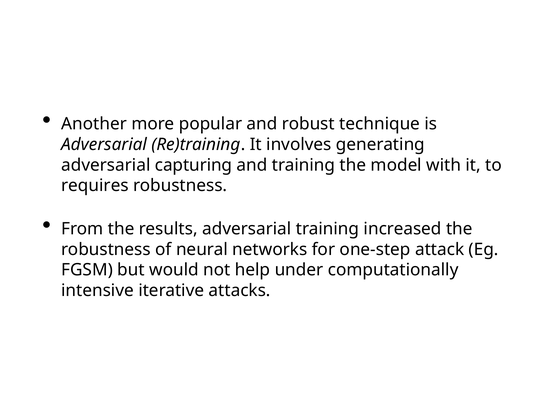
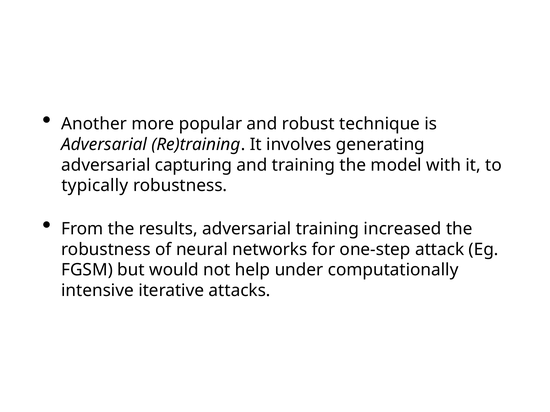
requires: requires -> typically (95, 186)
